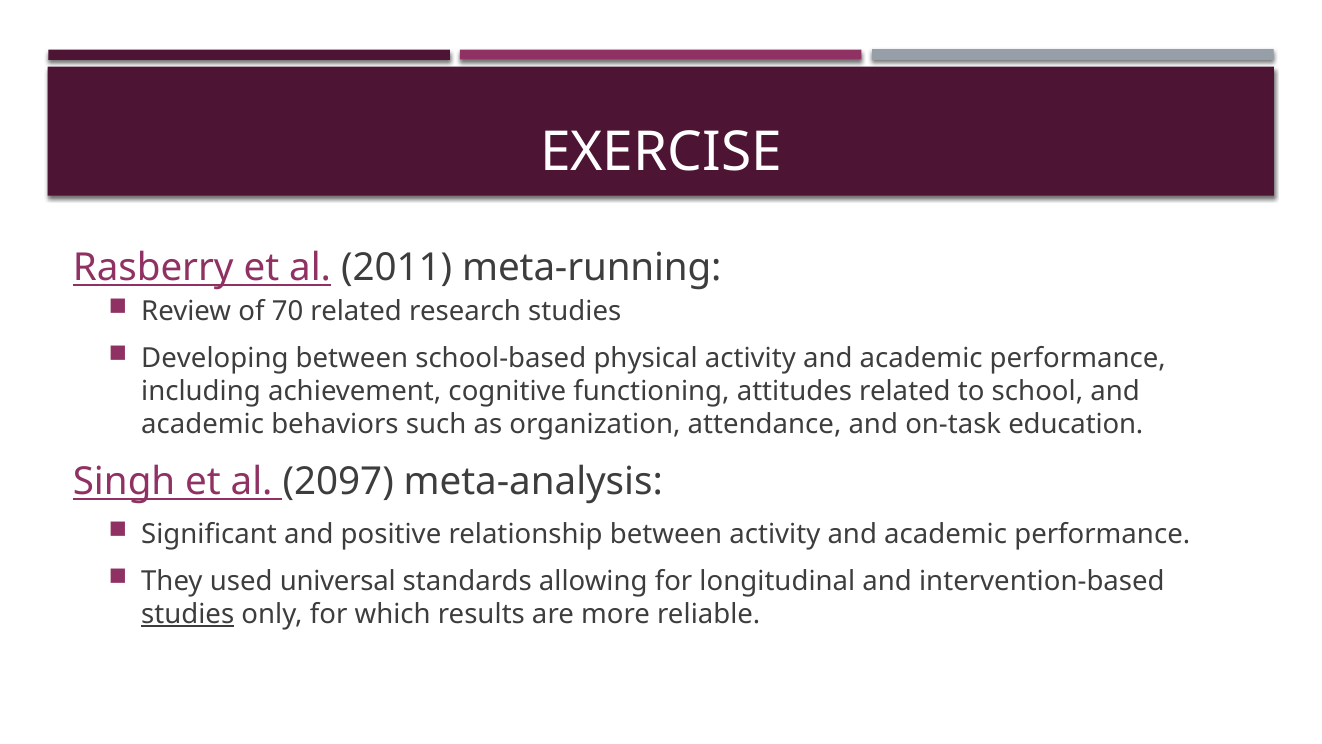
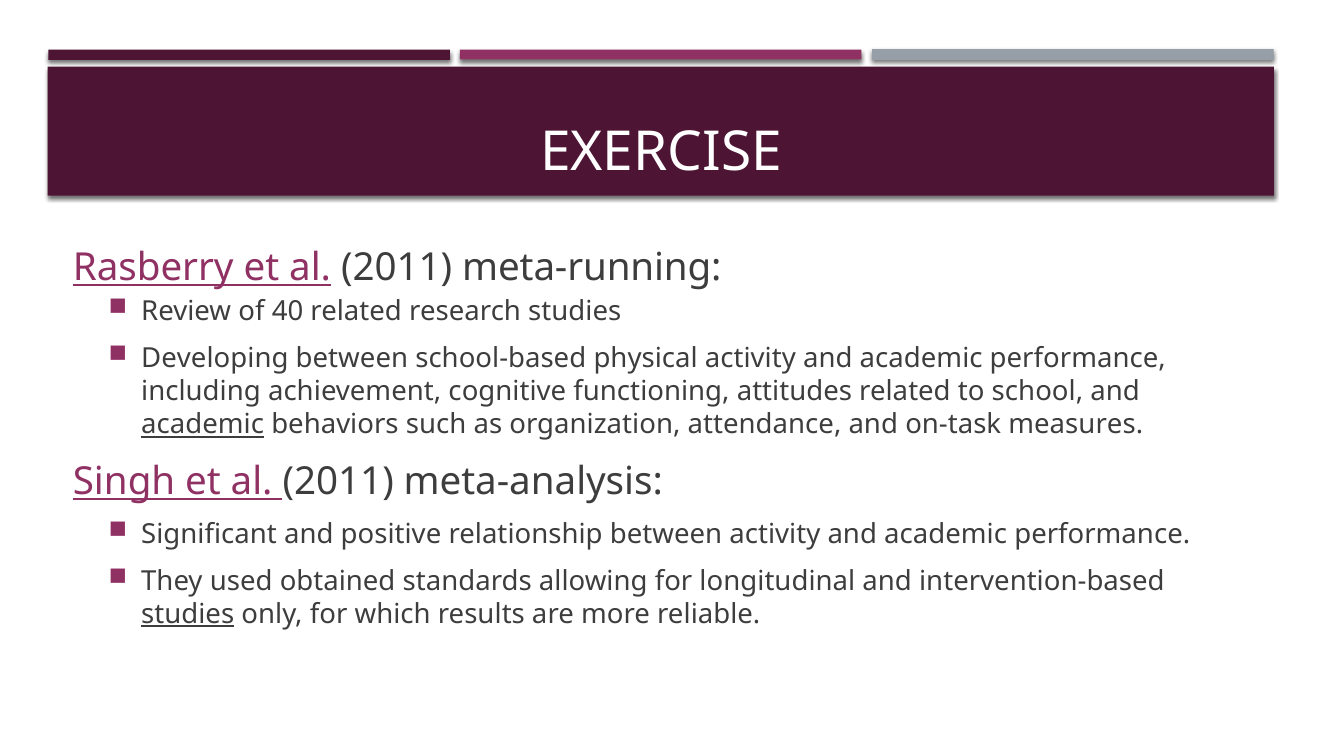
70: 70 -> 40 (288, 312)
academic underline: none -> present (203, 425)
education: education -> measures (1076, 425)
Singh et al 2097: 2097 -> 2011 (338, 481)
universal: universal -> obtained (338, 581)
